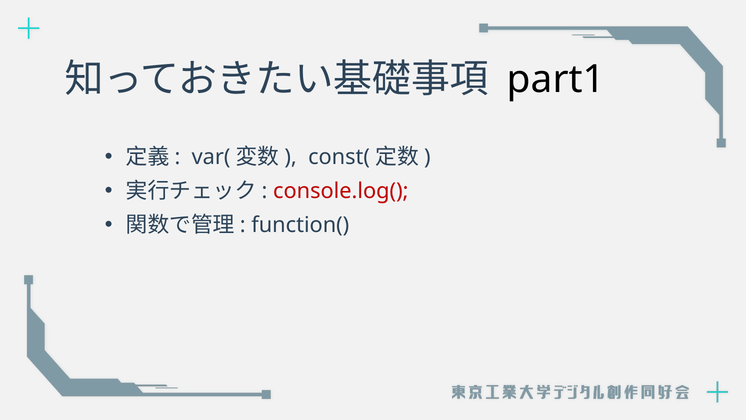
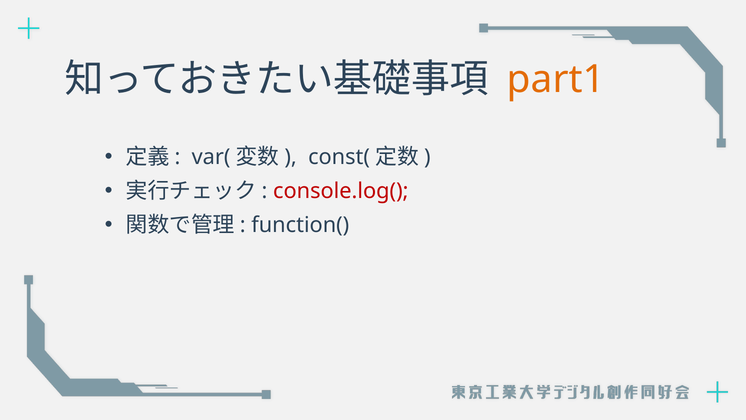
part1 colour: black -> orange (556, 79)
